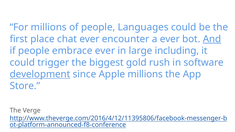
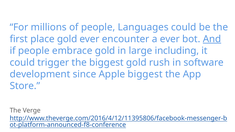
place chat: chat -> gold (67, 39)
embrace ever: ever -> gold (105, 51)
development underline: present -> none (40, 74)
Apple millions: millions -> biggest (145, 74)
